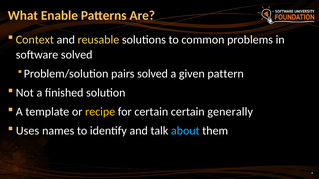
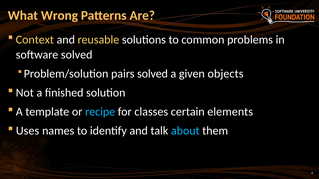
Enable: Enable -> Wrong (59, 16)
pattern: pattern -> objects (226, 74)
recipe colour: yellow -> light blue (100, 112)
for certain: certain -> classes (151, 112)
generally: generally -> elements (230, 112)
